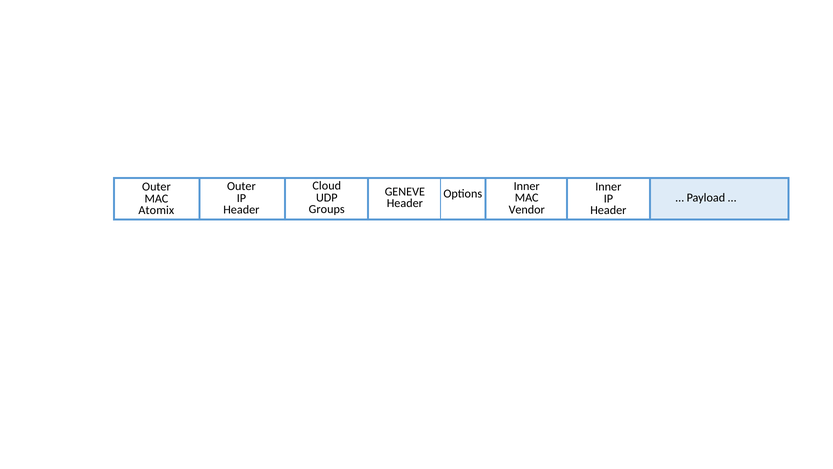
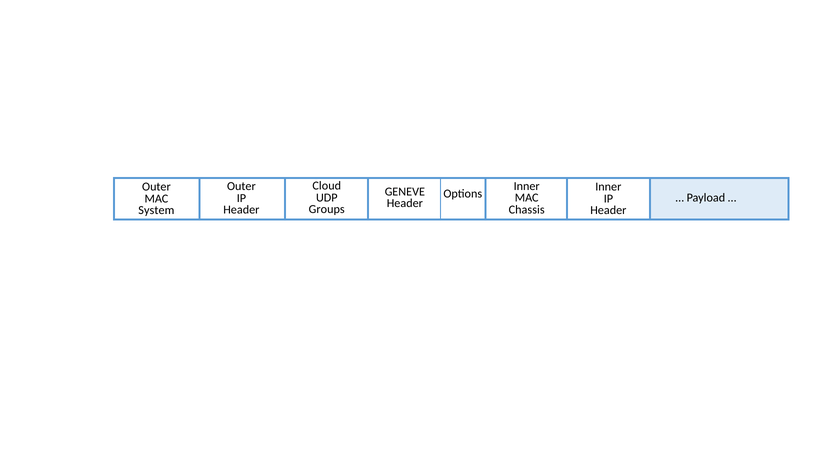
Vendor: Vendor -> Chassis (527, 209)
Atomix: Atomix -> System (156, 210)
